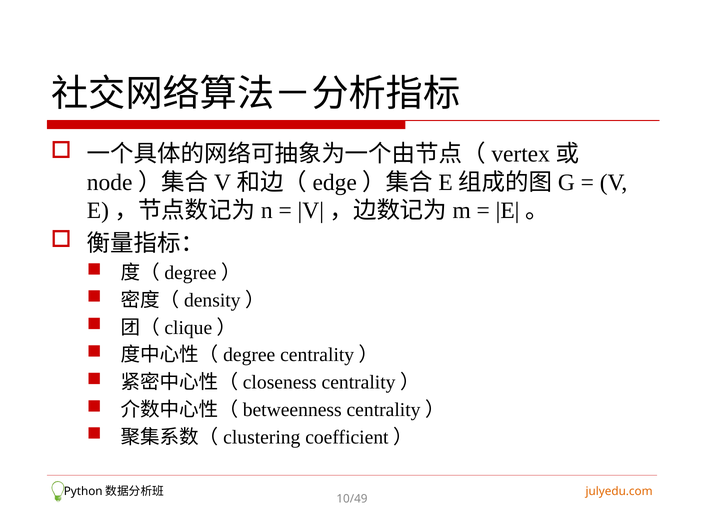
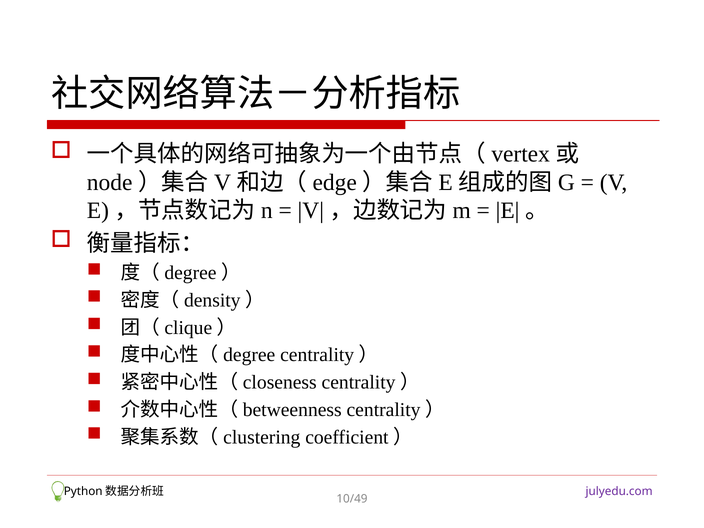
julyedu.com colour: orange -> purple (619, 492)
